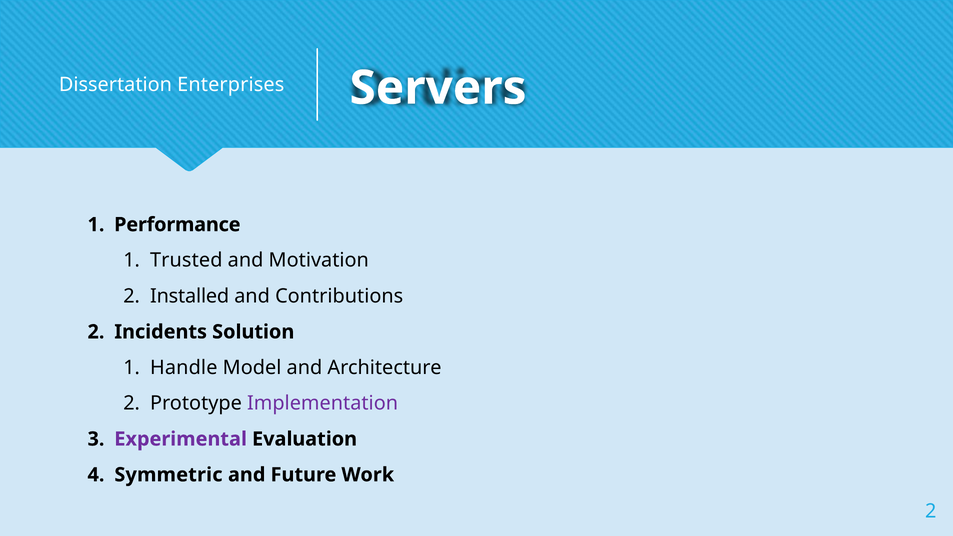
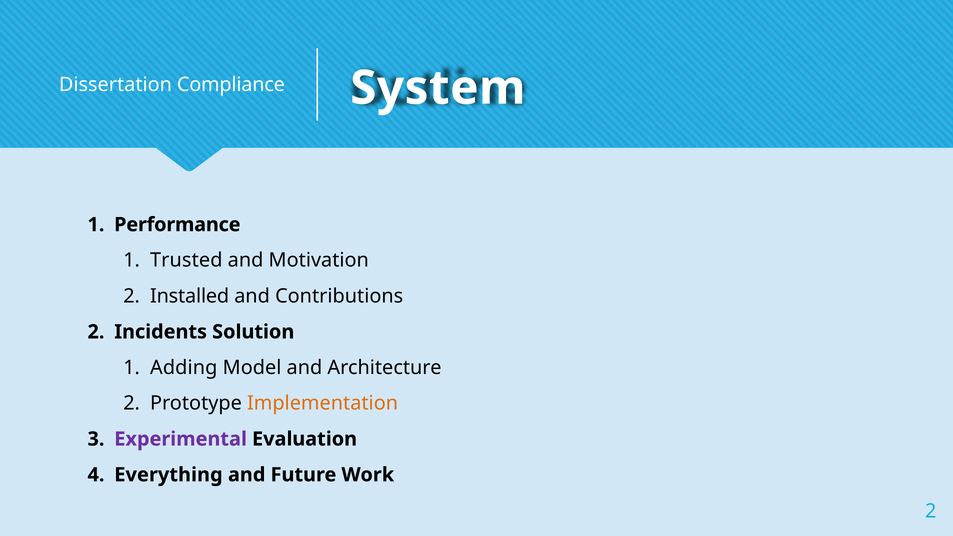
Enterprises: Enterprises -> Compliance (231, 85)
Servers: Servers -> System (438, 88)
Handle: Handle -> Adding (184, 368)
Implementation colour: purple -> orange (323, 403)
Symmetric: Symmetric -> Everything (169, 475)
